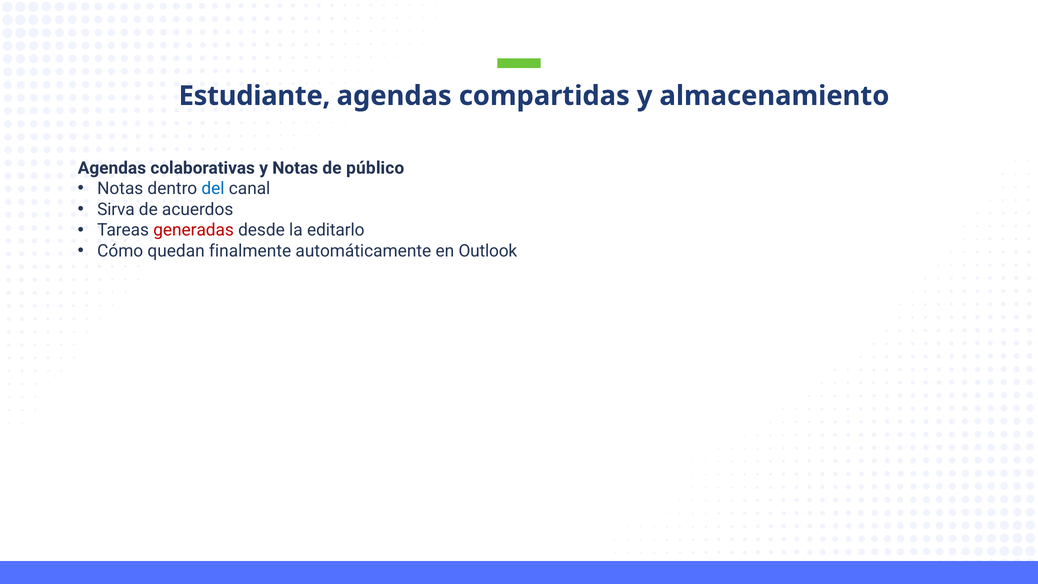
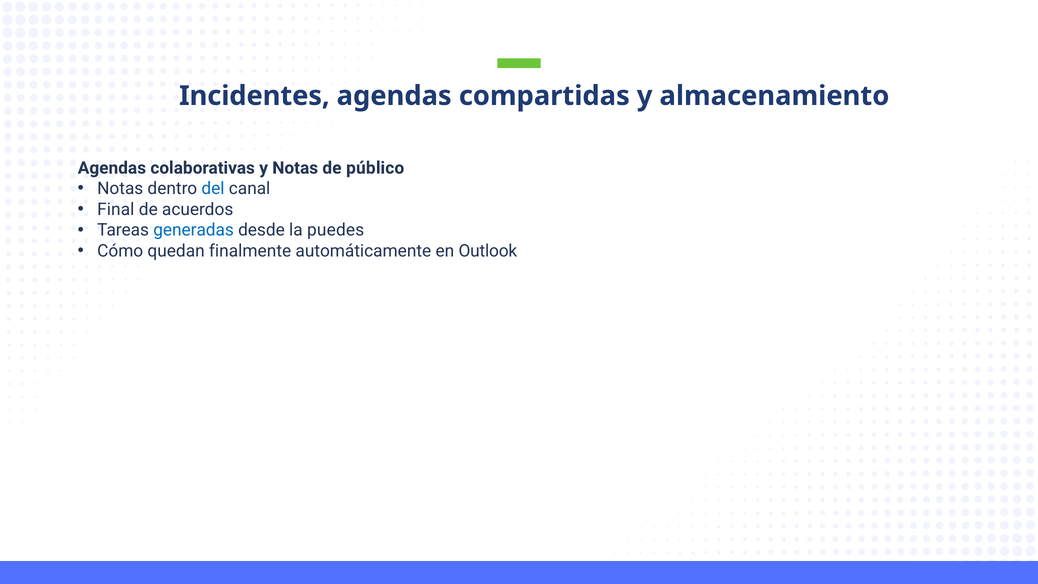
Estudiante: Estudiante -> Incidentes (254, 96)
Sirva: Sirva -> Final (116, 209)
generadas colour: red -> blue (194, 230)
editarlo: editarlo -> puedes (336, 230)
